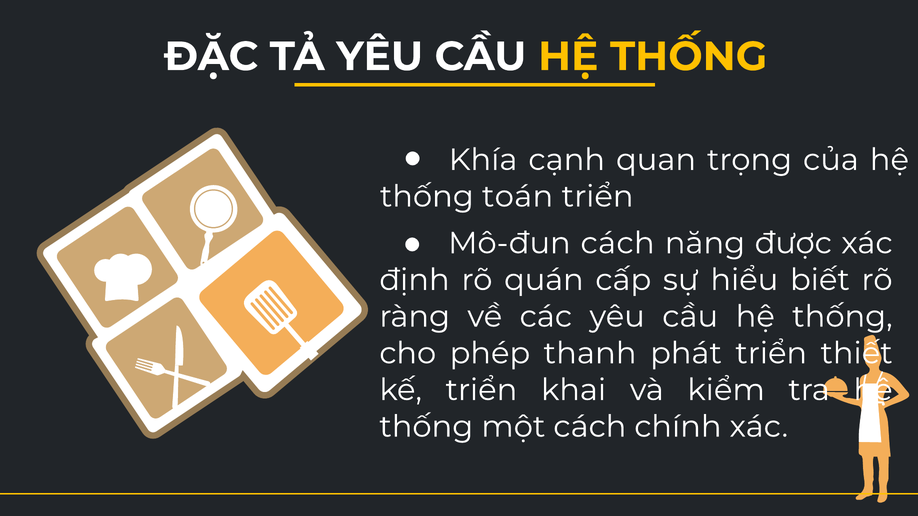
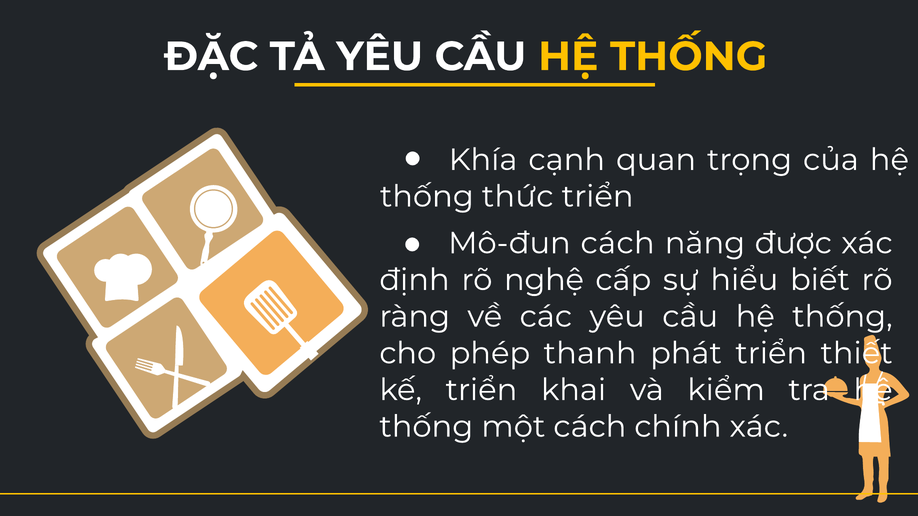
toán: toán -> thức (518, 197)
quán: quán -> nghệ (544, 280)
